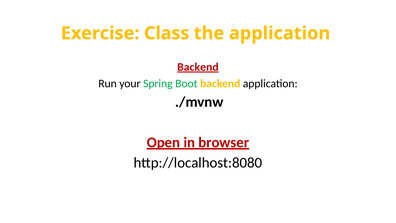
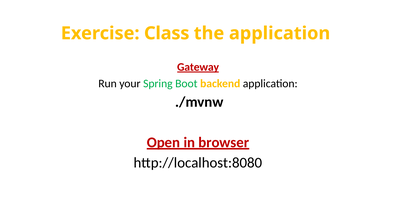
Backend: Backend -> Gateway (198, 67)
